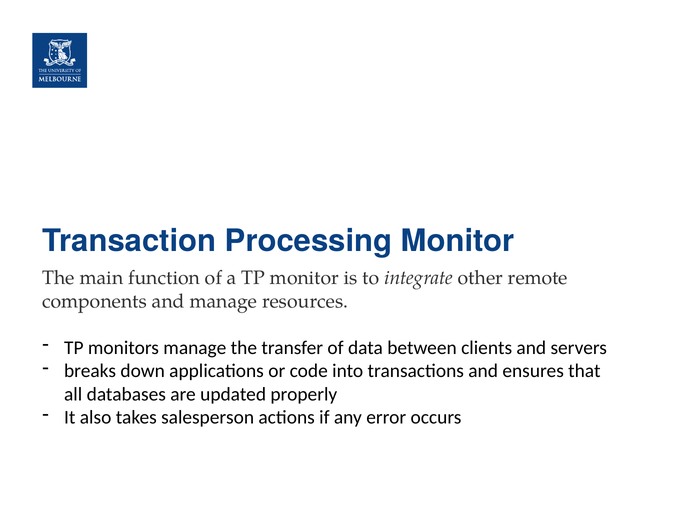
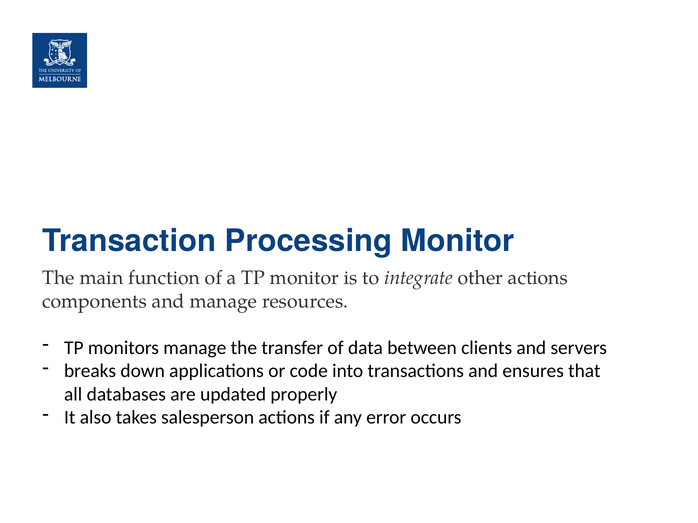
other remote: remote -> actions (538, 278)
